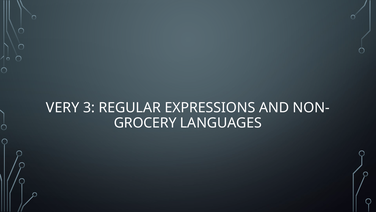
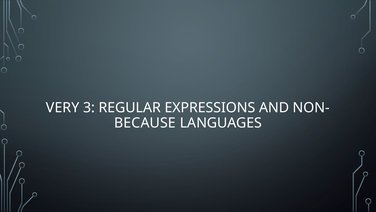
GROCERY: GROCERY -> BECAUSE (145, 123)
